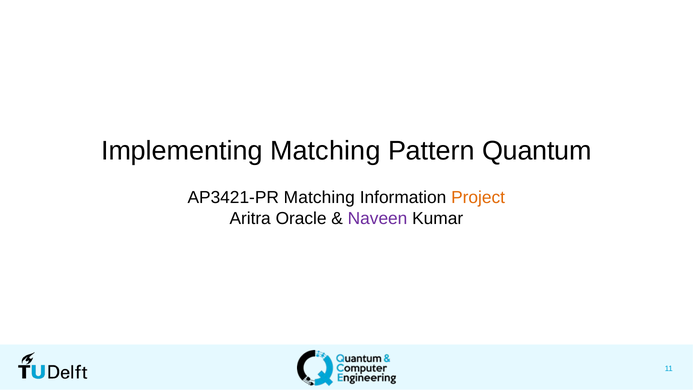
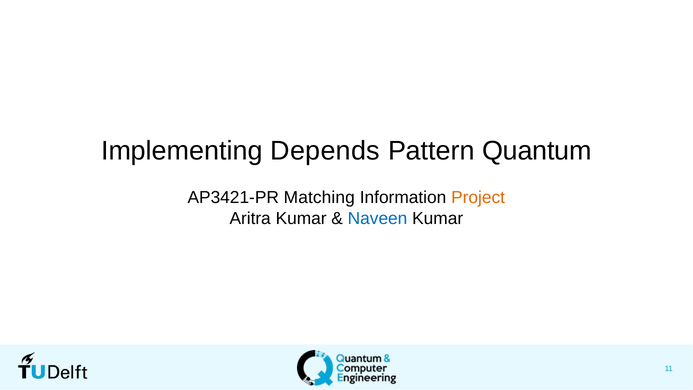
Implementing Matching: Matching -> Depends (325, 151)
Aritra Oracle: Oracle -> Kumar (301, 218)
Naveen colour: purple -> blue (378, 218)
